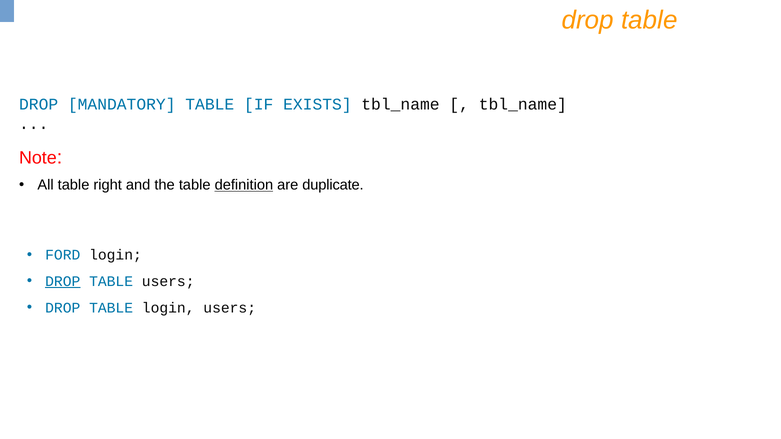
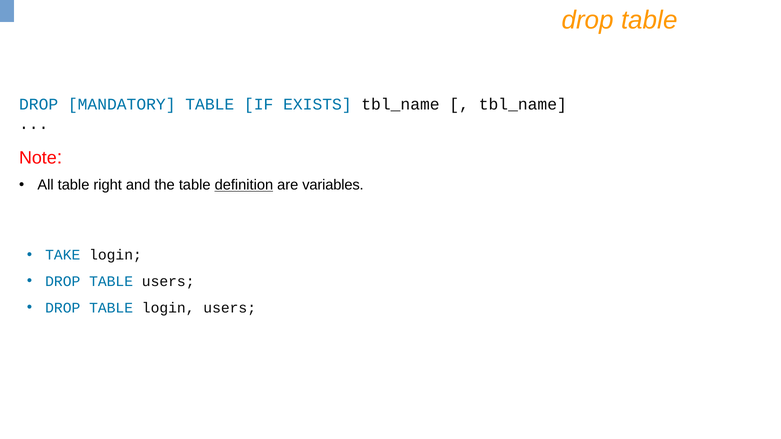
duplicate: duplicate -> variables (333, 185)
FORD: FORD -> TAKE (63, 255)
DROP underline: present -> none (63, 282)
